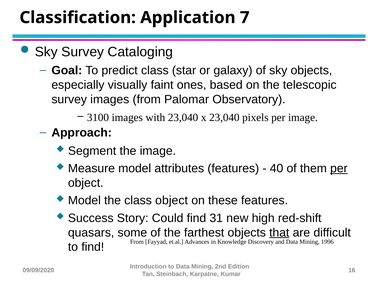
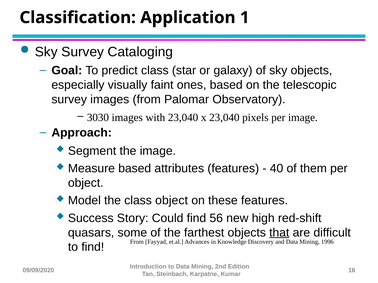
7: 7 -> 1 (245, 18)
3100: 3100 -> 3030 (98, 118)
Measure model: model -> based (135, 169)
per underline: present -> none (339, 169)
31: 31 -> 56 (216, 218)
